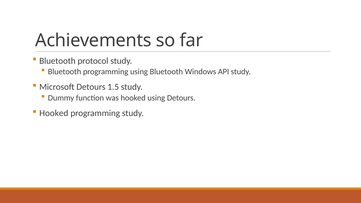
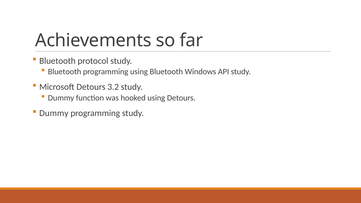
1.5: 1.5 -> 3.2 (113, 87)
Hooked: Hooked -> Dummy (54, 113)
